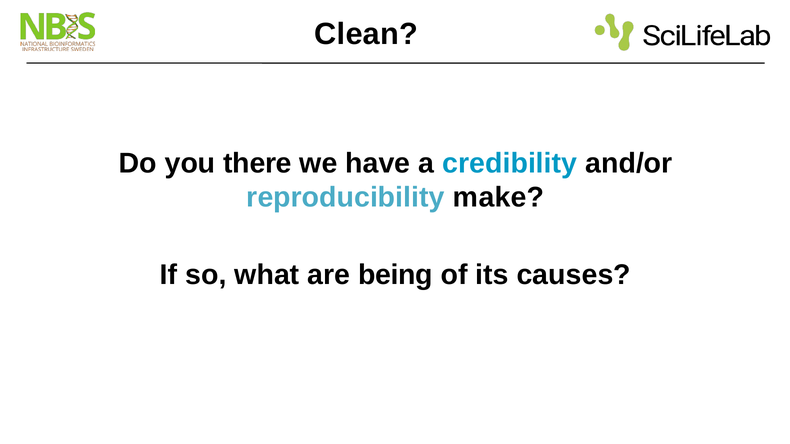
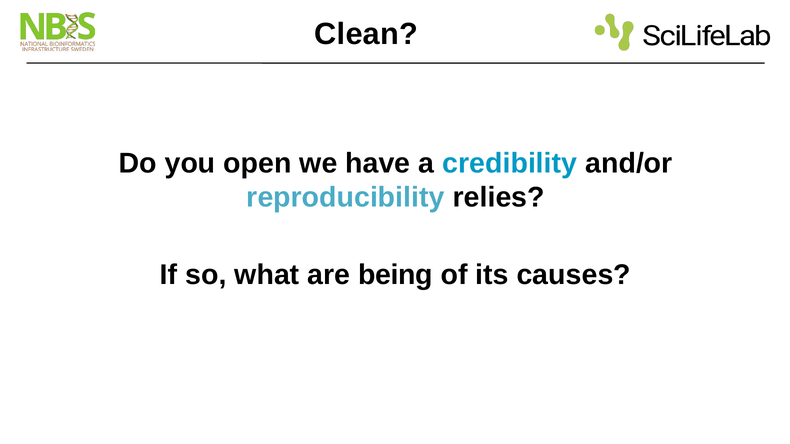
there: there -> open (257, 164)
make: make -> relies (499, 198)
